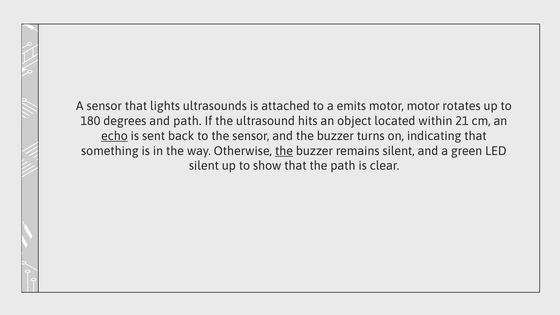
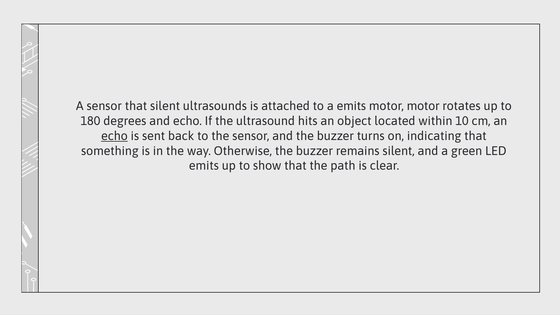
that lights: lights -> silent (165, 106)
and path: path -> echo (187, 121)
21: 21 -> 10 (462, 121)
the underline: present -> none (284, 151)
silent: silent -> emits (204, 166)
